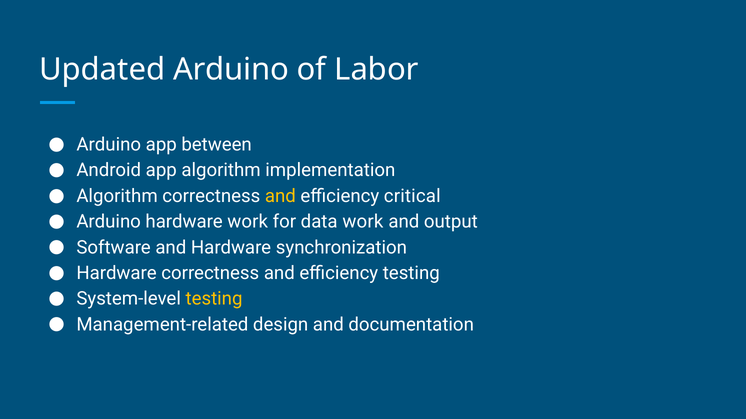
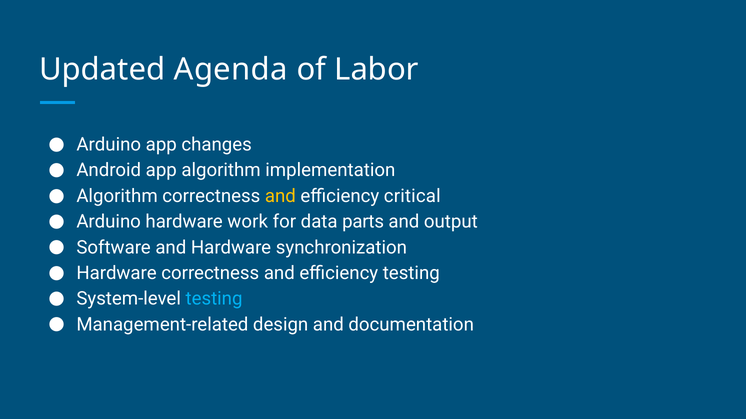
Updated Arduino: Arduino -> Agenda (231, 69)
between: between -> changes (217, 145)
data work: work -> parts (363, 222)
testing colour: yellow -> light blue (214, 299)
